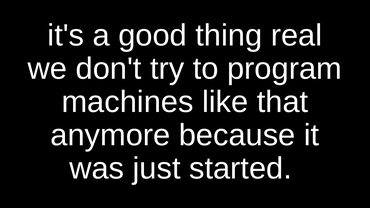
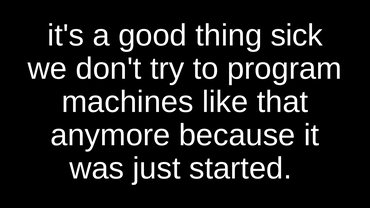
real: real -> sick (297, 35)
